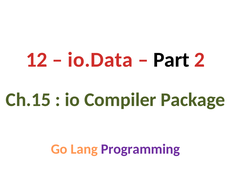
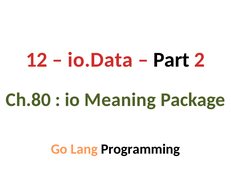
Ch.15: Ch.15 -> Ch.80 (28, 100)
Compiler: Compiler -> Meaning (120, 100)
Programming colour: purple -> black (140, 149)
